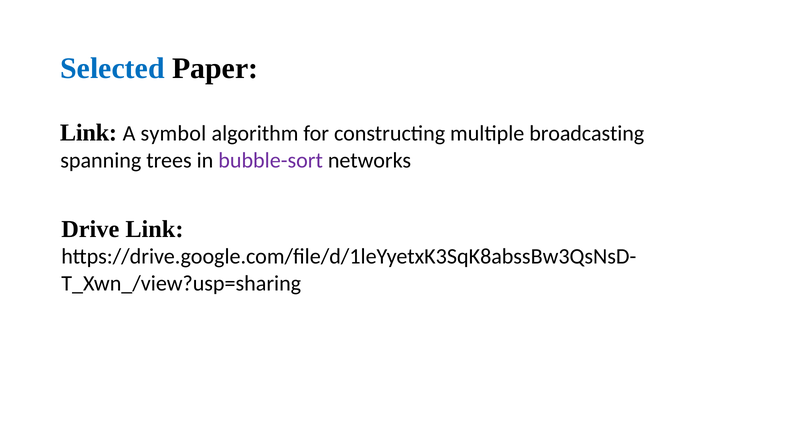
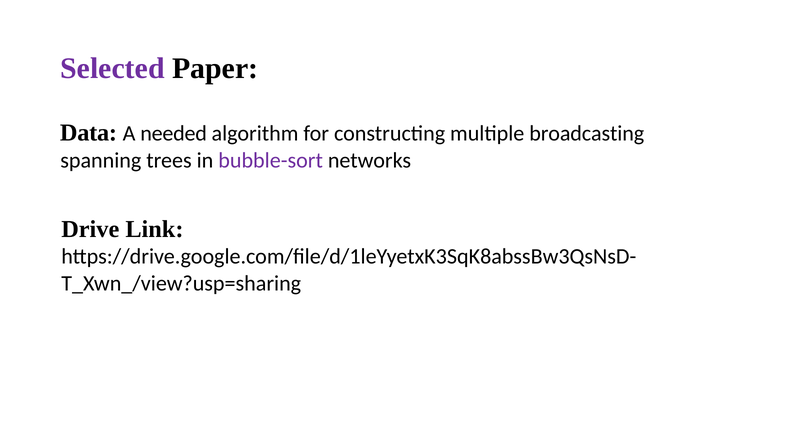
Selected colour: blue -> purple (113, 68)
Link: Link -> Data (89, 133)
symbol: symbol -> needed (174, 133)
